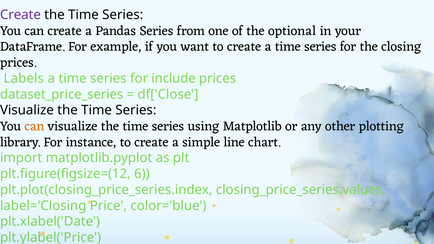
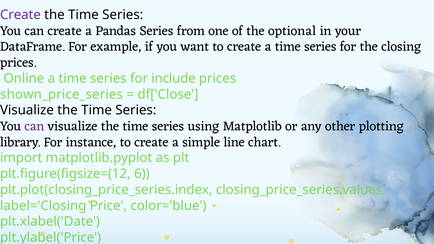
Labels: Labels -> Online (24, 78)
dataset_price_series: dataset_price_series -> shown_price_series (61, 94)
can colour: orange -> purple (34, 126)
